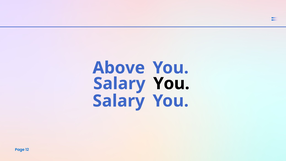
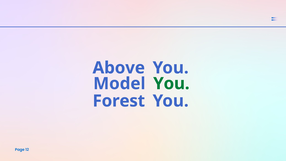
Salary: Salary -> Model (119, 84)
You colour: black -> green (171, 84)
Salary: Salary -> Forest (119, 101)
